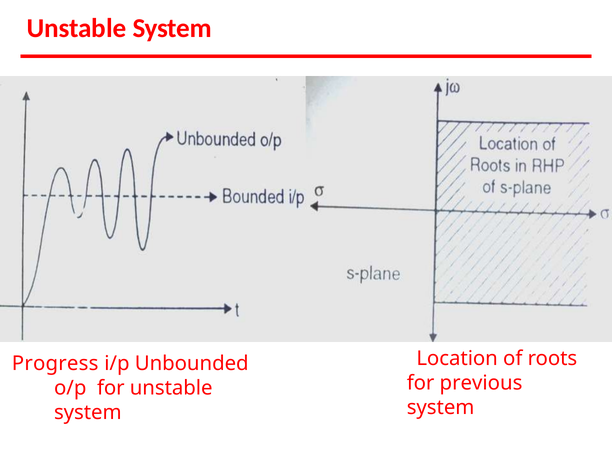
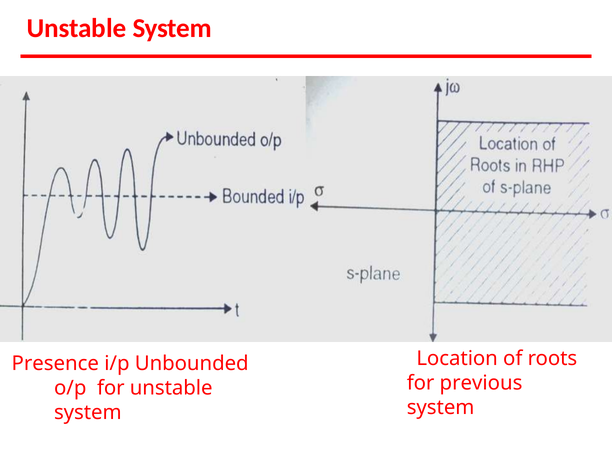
Progress: Progress -> Presence (55, 364)
